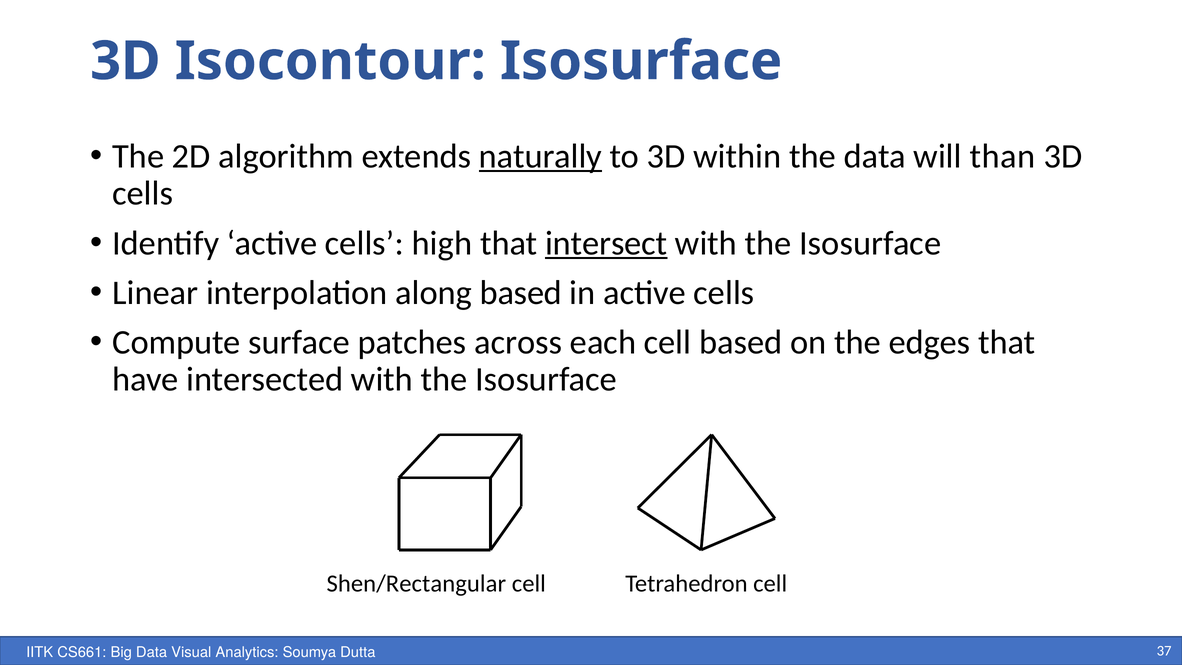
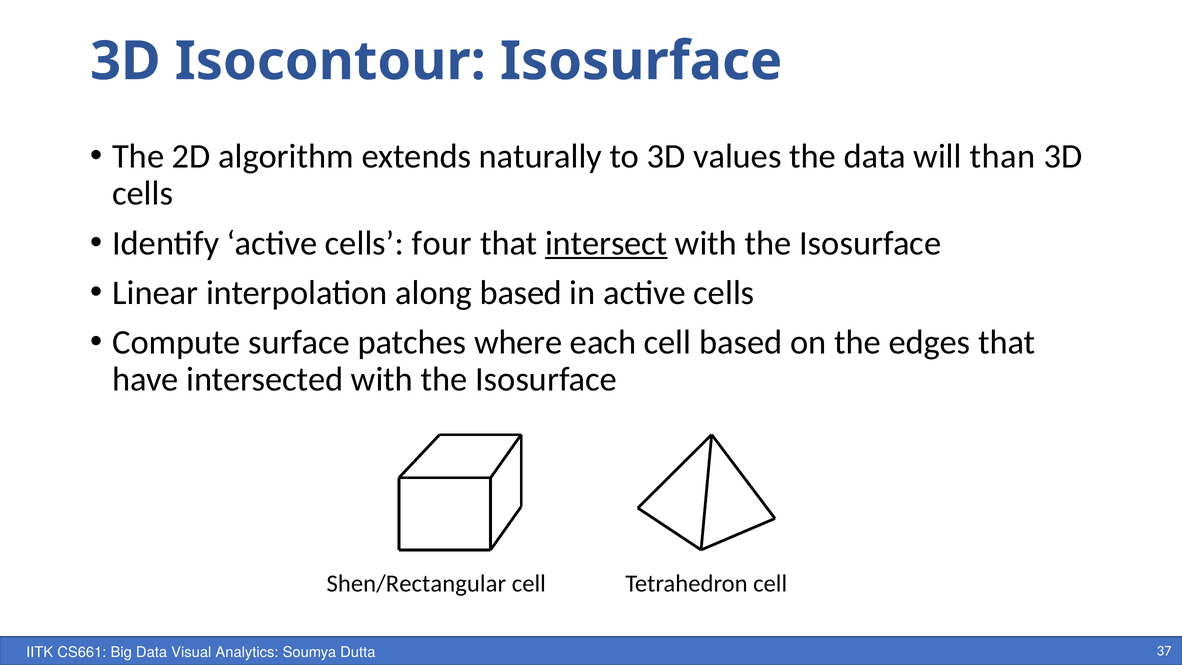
naturally underline: present -> none (540, 156)
within: within -> values (737, 156)
high: high -> four (442, 243)
across: across -> where (518, 342)
